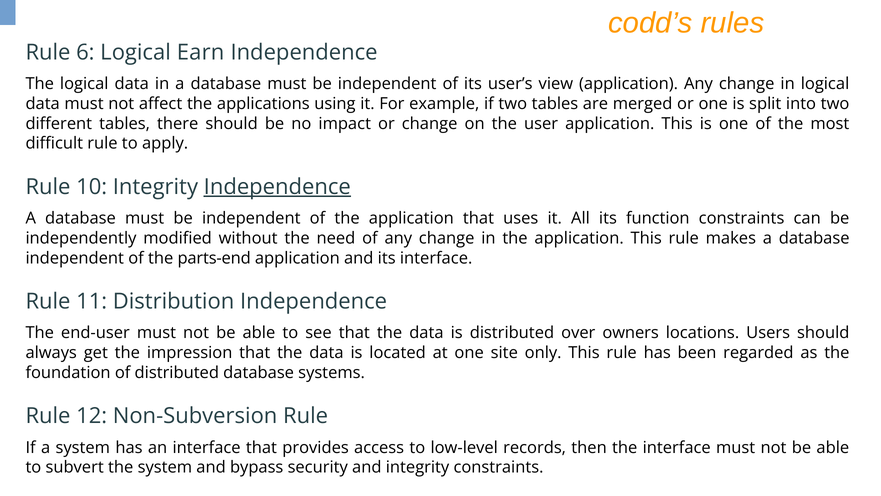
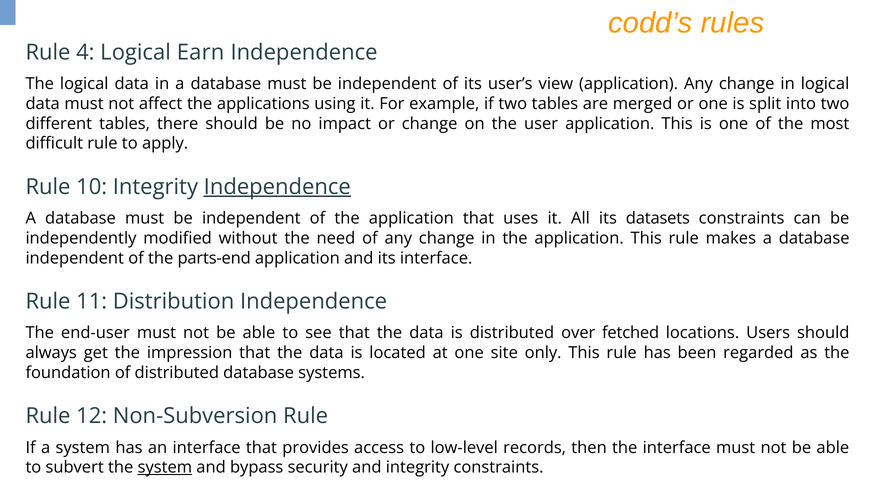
6: 6 -> 4 (85, 52)
function: function -> datasets (658, 218)
owners: owners -> fetched (631, 333)
system underline: none -> present (165, 467)
